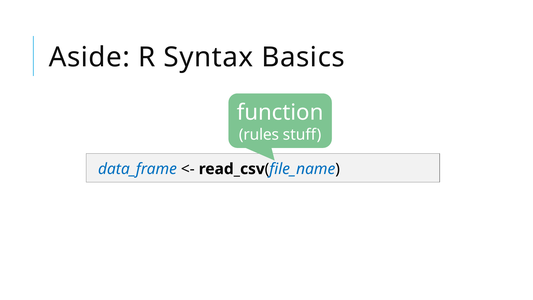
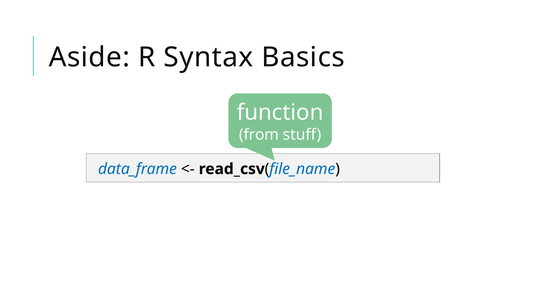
rules: rules -> from (259, 135)
